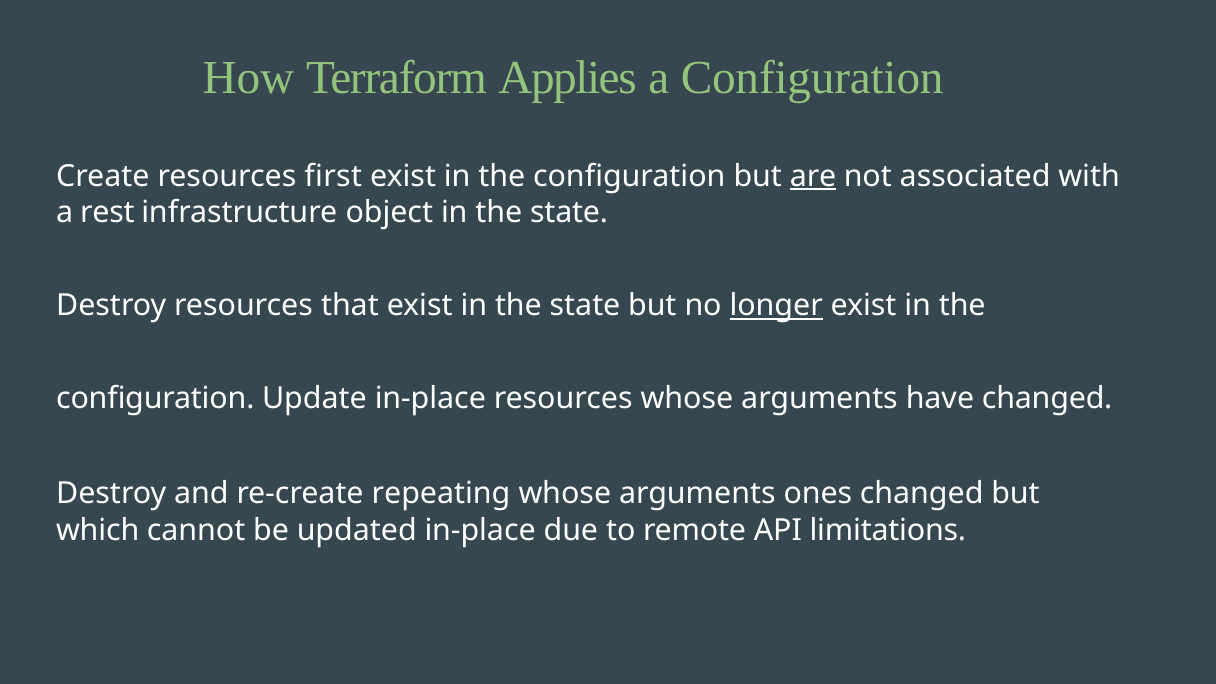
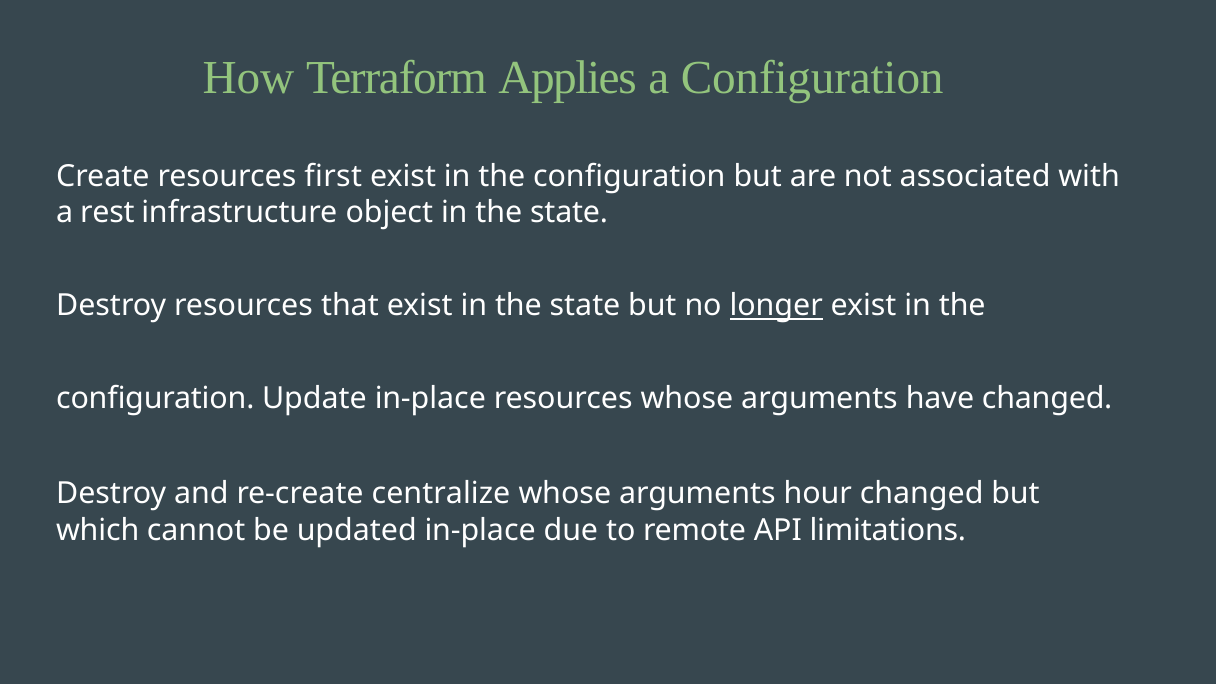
are underline: present -> none (813, 176)
repeating: repeating -> centralize (441, 494)
ones: ones -> hour (818, 494)
